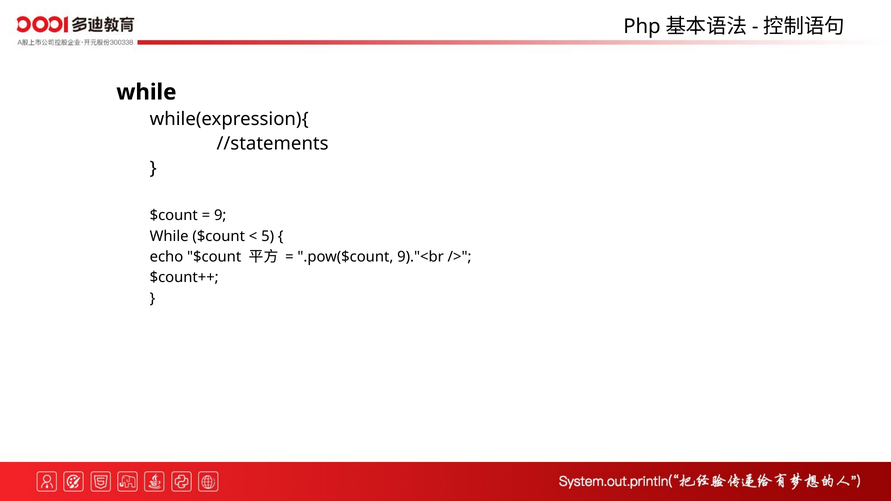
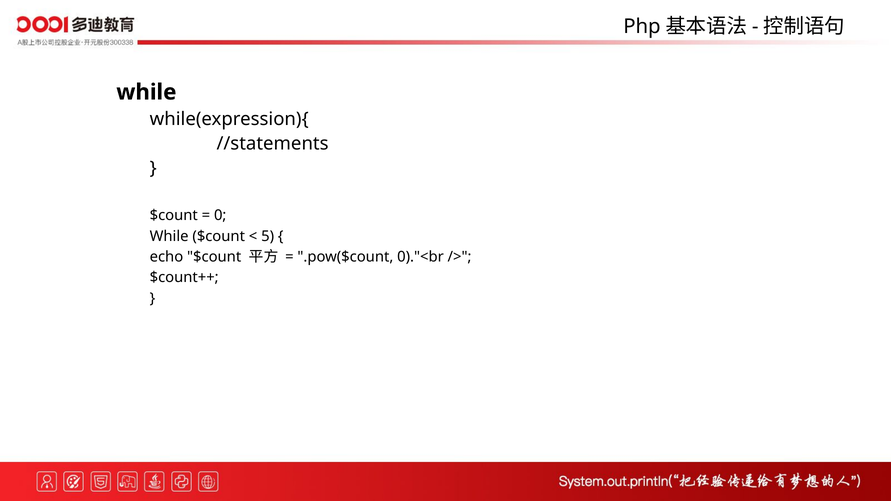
9: 9 -> 0 (220, 216)
9)."<br: 9)."<br -> 0)."<br (420, 257)
